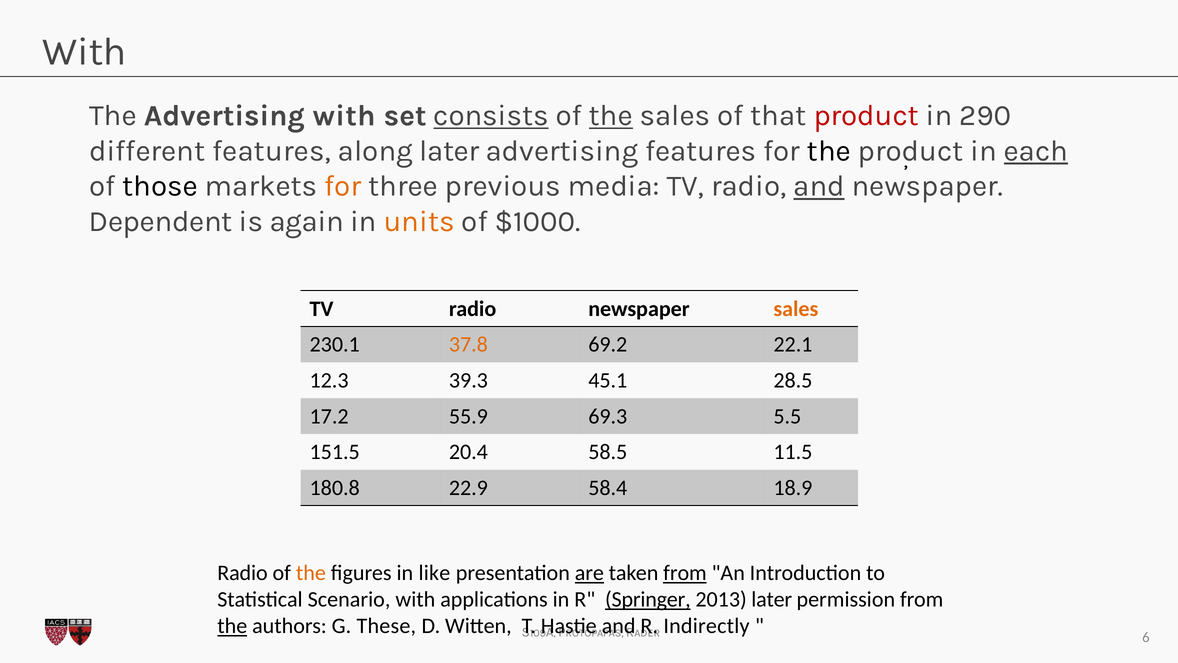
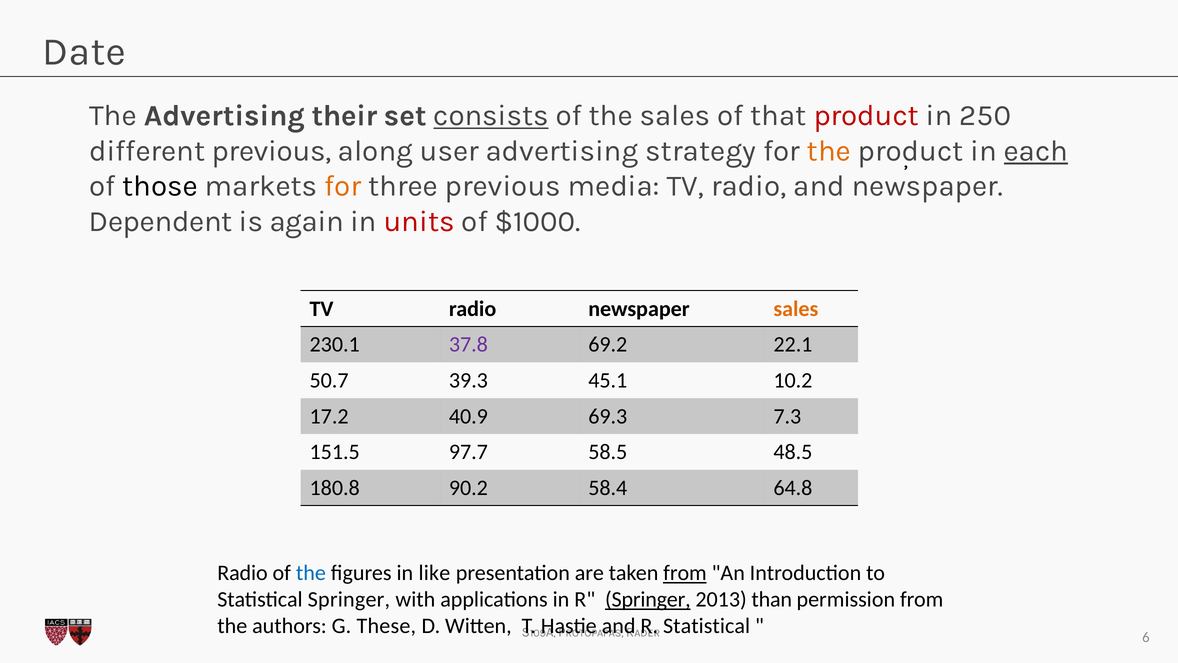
With: With -> Date (84, 52)
Advertising with: with -> their (344, 115)
the underline: present -> none (611, 115)
290: 290 -> 250 (985, 115)
different features: features -> previous (272, 151)
along later: later -> user (449, 151)
advertising features: features -> strategy (701, 151)
the colour: black -> orange (829, 151)
and underline: present -> none (819, 186)
units colour: orange -> red (419, 221)
37.8 colour: orange -> purple (468, 344)
12.3: 12.3 -> 50.7 (329, 380)
28.5: 28.5 -> 10.2 (793, 380)
55.9: 55.9 -> 40.9 (468, 416)
5.5: 5.5 -> 7.3 (787, 416)
20.4: 20.4 -> 97.7 (468, 452)
11.5: 11.5 -> 48.5 (793, 452)
22.9: 22.9 -> 90.2 (468, 488)
18.9: 18.9 -> 64.8 (793, 488)
the colour: orange -> blue (311, 573)
are underline: present -> none (589, 573)
Statistical Scenario: Scenario -> Springer (349, 599)
2013 later: later -> than (772, 599)
the underline: present -> none (232, 626)
Indirectly: Indirectly -> Statistical (707, 626)
